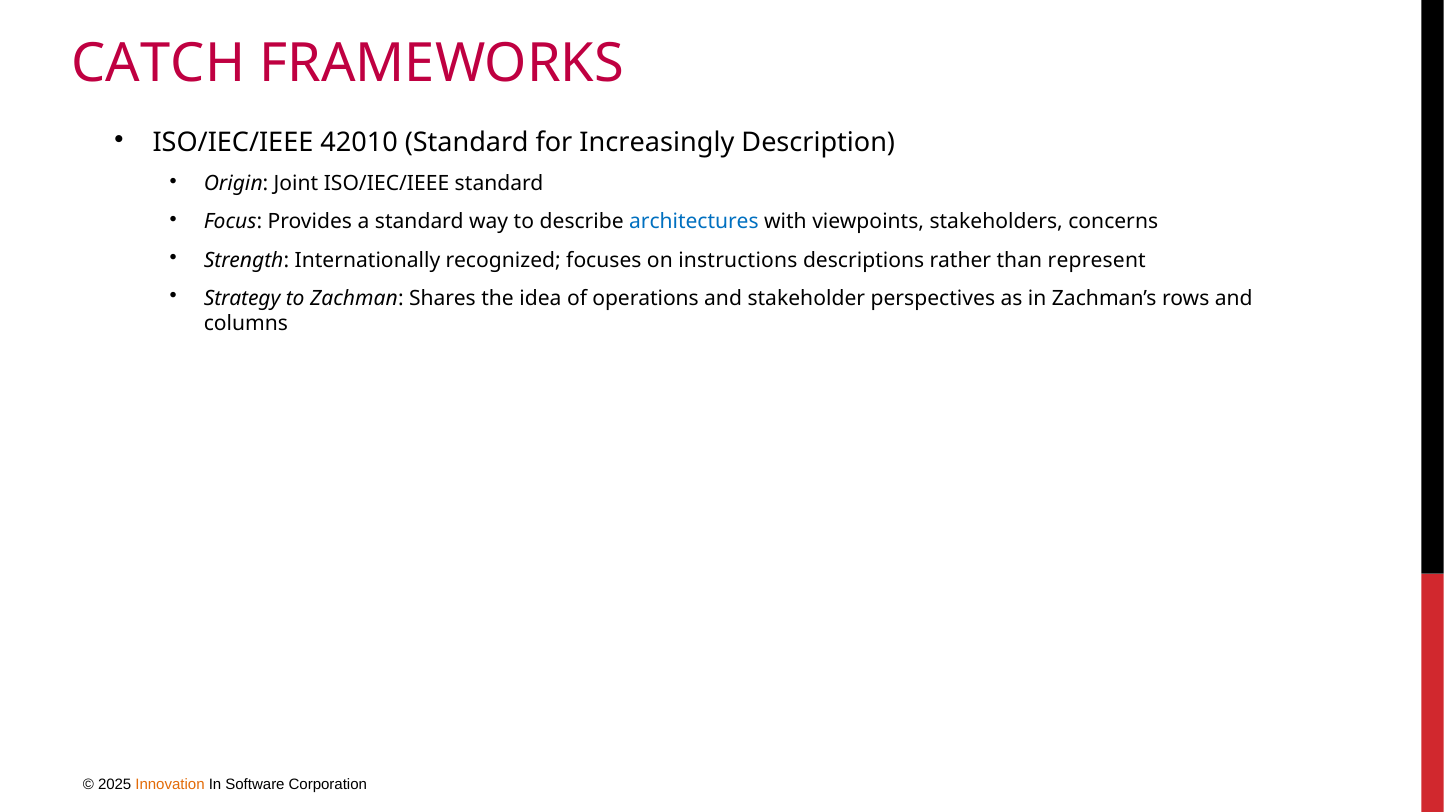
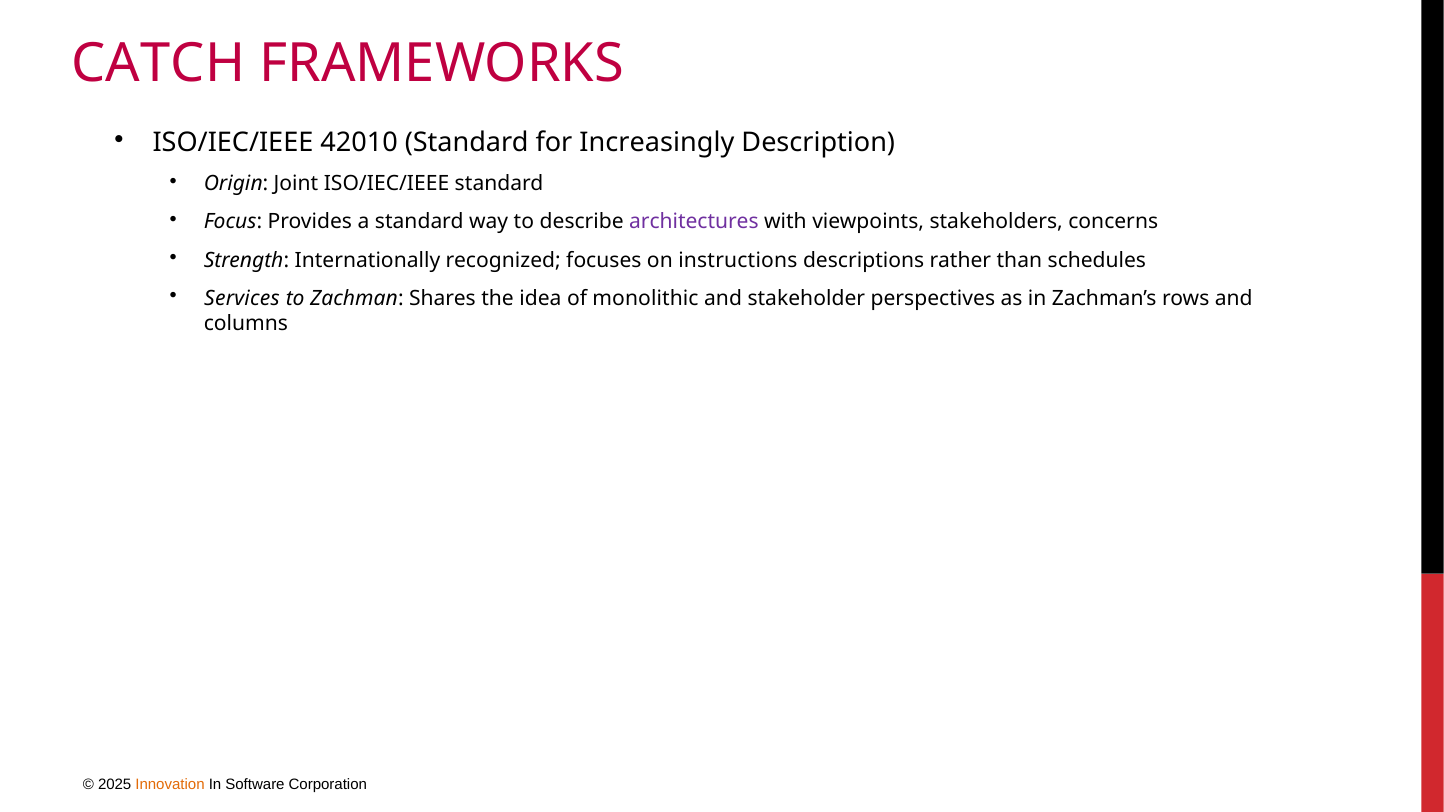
architectures colour: blue -> purple (694, 222)
represent: represent -> schedules (1097, 260)
Strategy: Strategy -> Services (242, 298)
operations: operations -> monolithic (646, 298)
